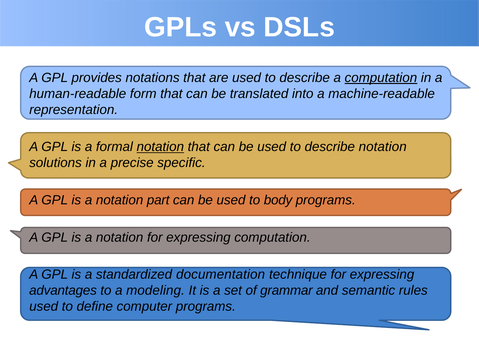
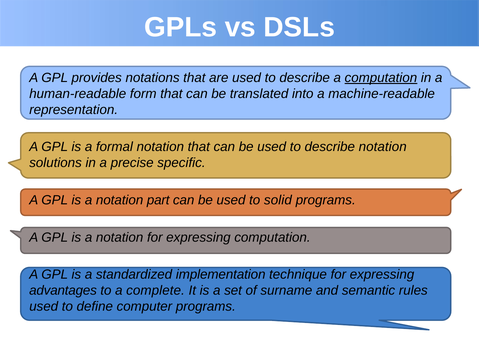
notation underline: present -> none (160, 147)
body: body -> solid (278, 200)
documentation: documentation -> implementation (221, 275)
modeling: modeling -> complete (155, 291)
grammar: grammar -> surname (286, 291)
